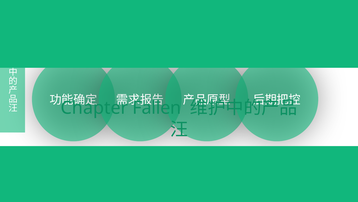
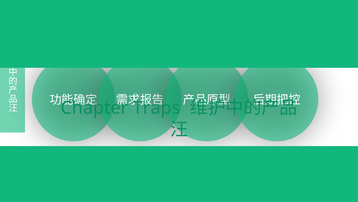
Fallen: Fallen -> Traps (157, 108)
